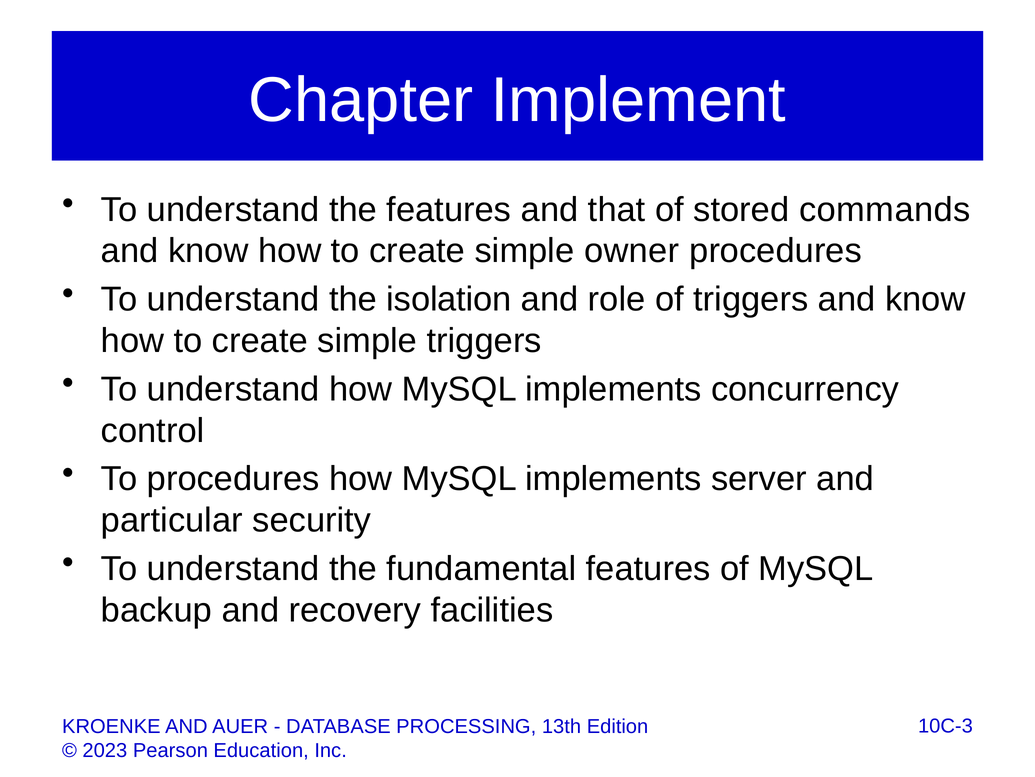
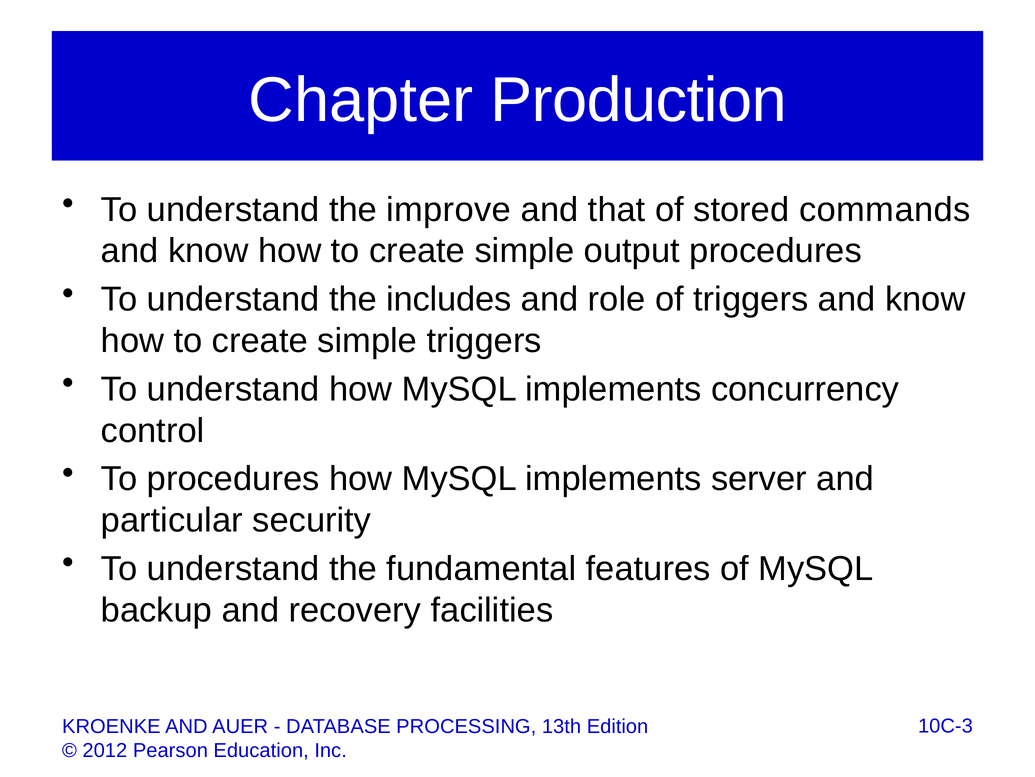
Implement: Implement -> Production (639, 100)
the features: features -> improve (449, 209)
owner: owner -> output (632, 251)
isolation: isolation -> includes (449, 299)
2023: 2023 -> 2012 (105, 750)
